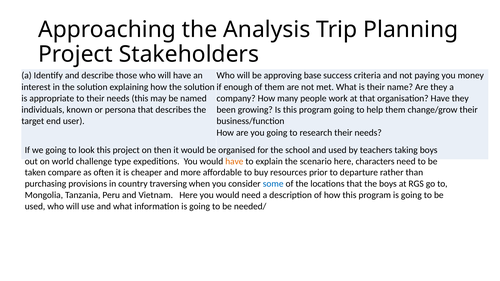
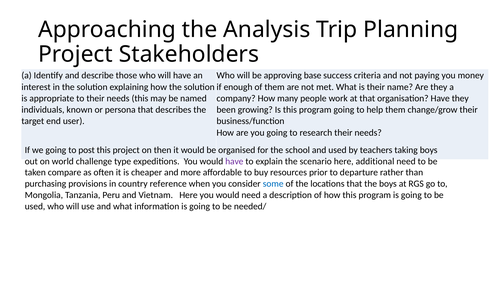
look: look -> post (87, 150)
have colour: orange -> purple (234, 161)
characters: characters -> additional (375, 161)
traversing: traversing -> reference (168, 184)
